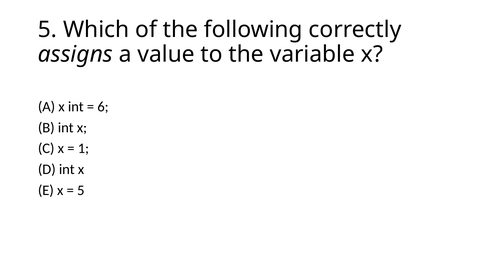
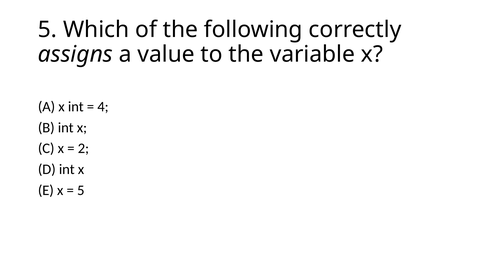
6: 6 -> 4 (103, 107)
1: 1 -> 2 (83, 149)
